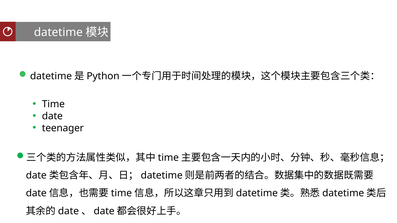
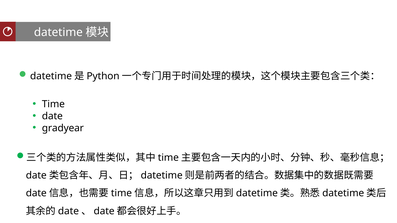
teenager: teenager -> gradyear (63, 128)
